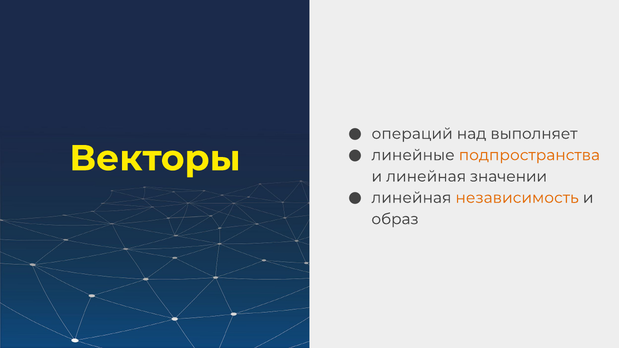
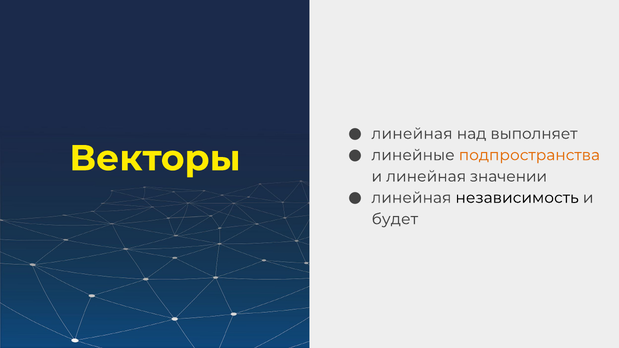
операций: операций -> линейная (412, 134)
независимость colour: orange -> black (517, 198)
образ: образ -> будет (395, 219)
